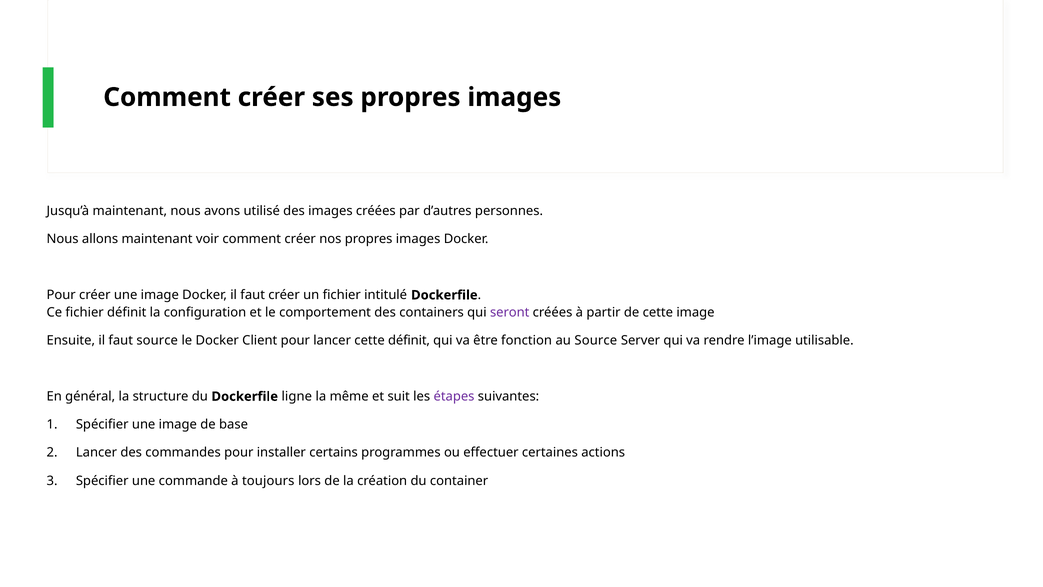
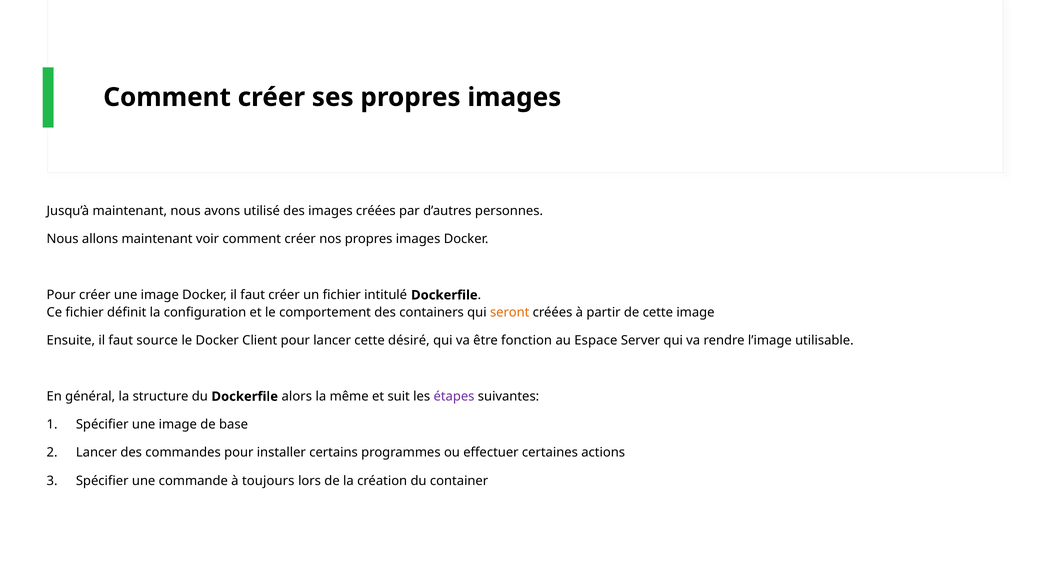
seront colour: purple -> orange (510, 312)
cette définit: définit -> désiré (409, 340)
au Source: Source -> Espace (596, 340)
ligne: ligne -> alors (297, 396)
